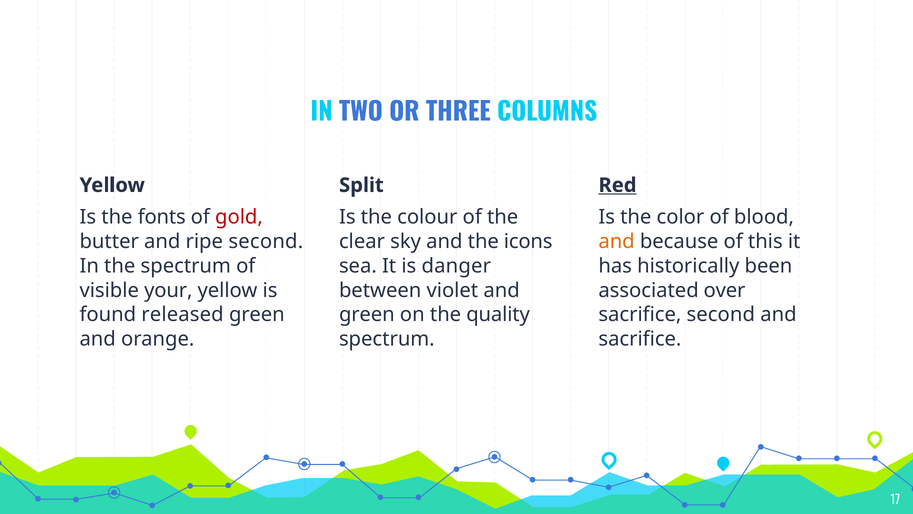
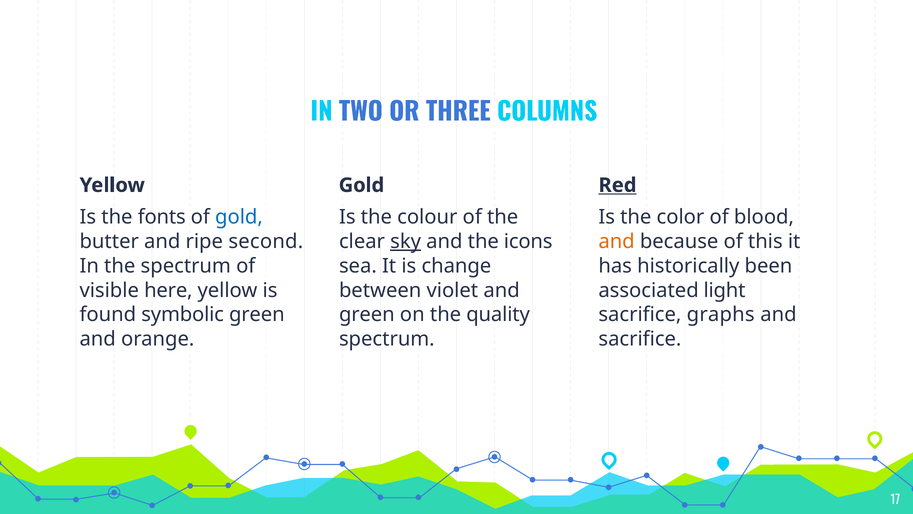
Split: Split -> Gold (361, 185)
gold colour: red -> blue (239, 217)
sky underline: none -> present (406, 241)
danger: danger -> change (456, 266)
your: your -> here (168, 290)
over: over -> light (724, 290)
released: released -> symbolic (183, 314)
sacrifice second: second -> graphs (721, 314)
